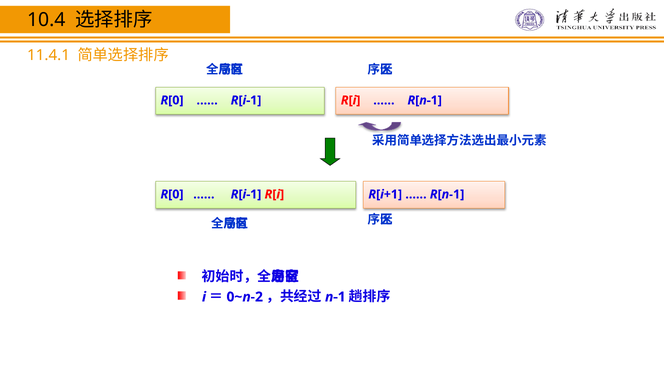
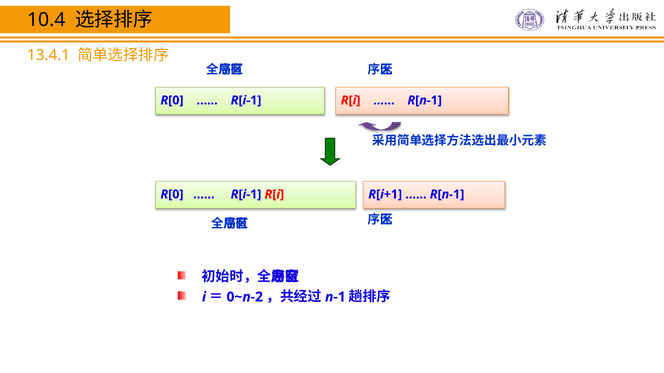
11.4.1: 11.4.1 -> 13.4.1 (49, 55)
